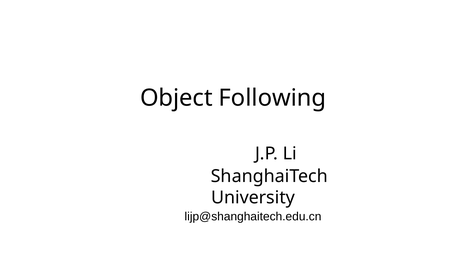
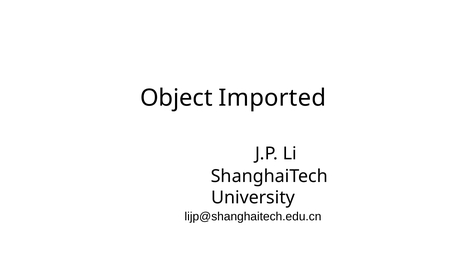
Following: Following -> Imported (272, 98)
